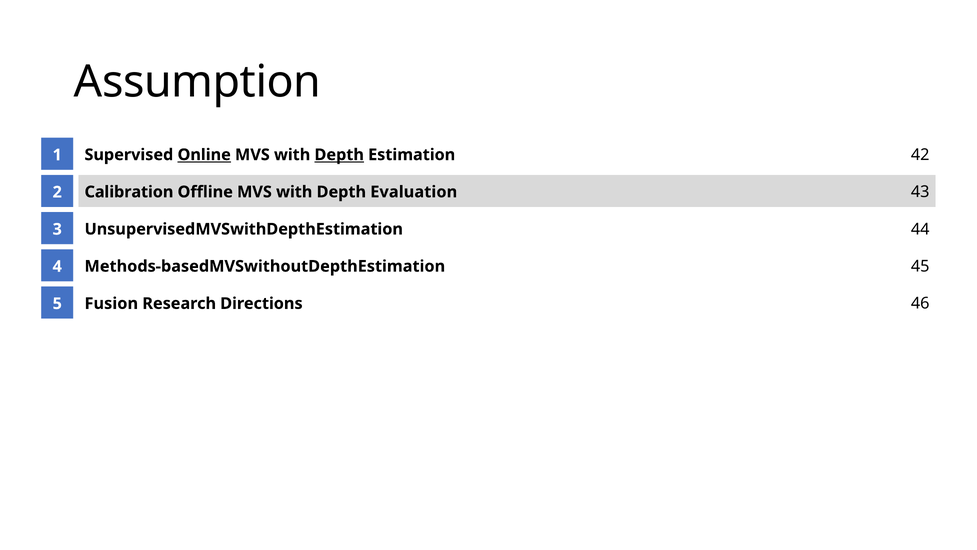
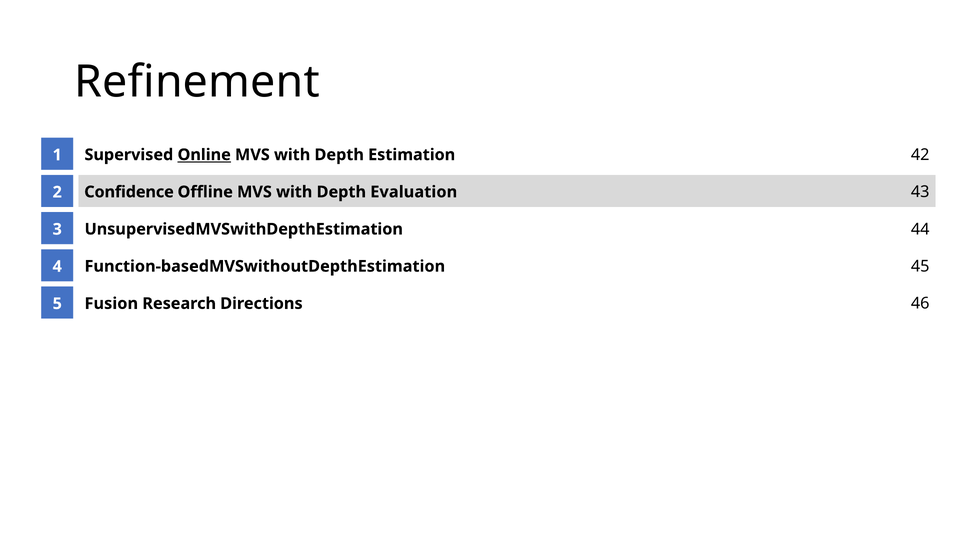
Assumption: Assumption -> Refinement (197, 82)
Depth underline: present -> none (339, 155)
Calibration: Calibration -> Confidence (129, 192)
Methods-basedMVSwithoutDepthEstimation: Methods-basedMVSwithoutDepthEstimation -> Function-basedMVSwithoutDepthEstimation (265, 266)
